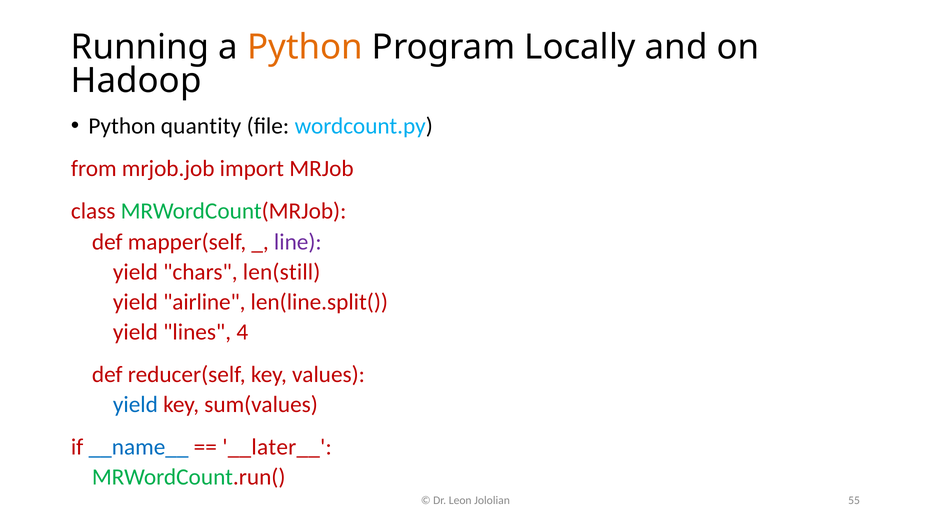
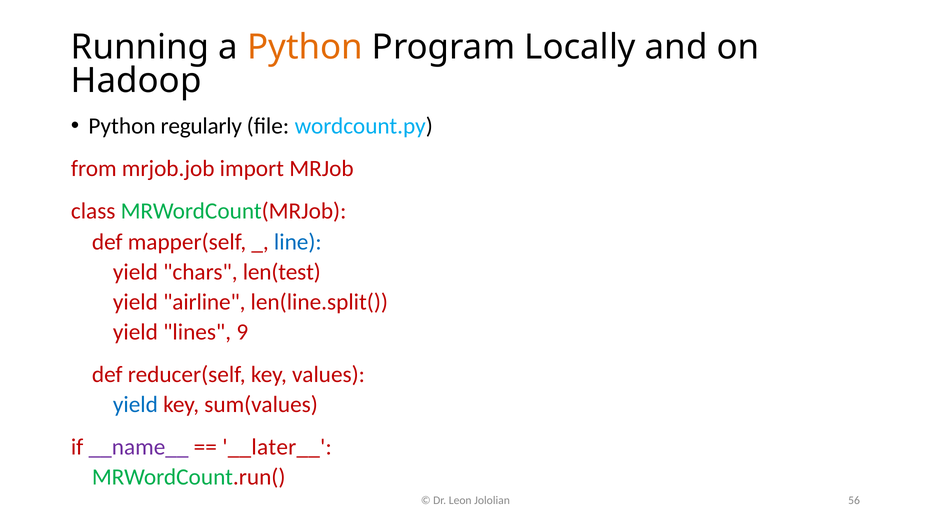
quantity: quantity -> regularly (201, 126)
line colour: purple -> blue (298, 242)
len(still: len(still -> len(test (282, 272)
4: 4 -> 9 (242, 332)
__name__ colour: blue -> purple (139, 447)
55: 55 -> 56 (854, 500)
